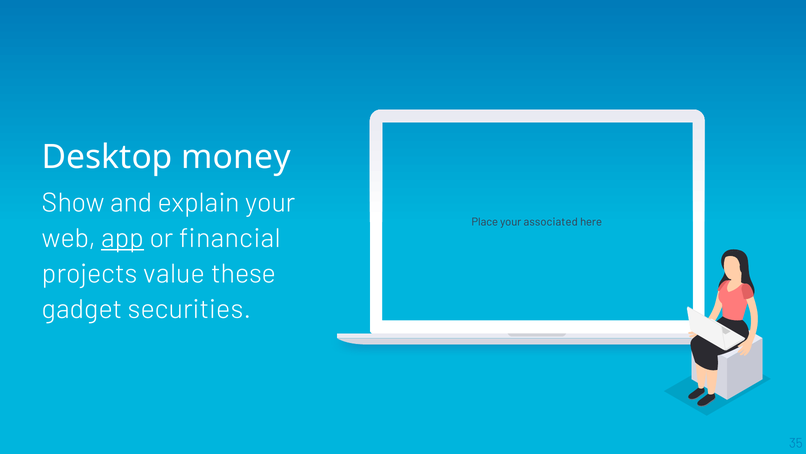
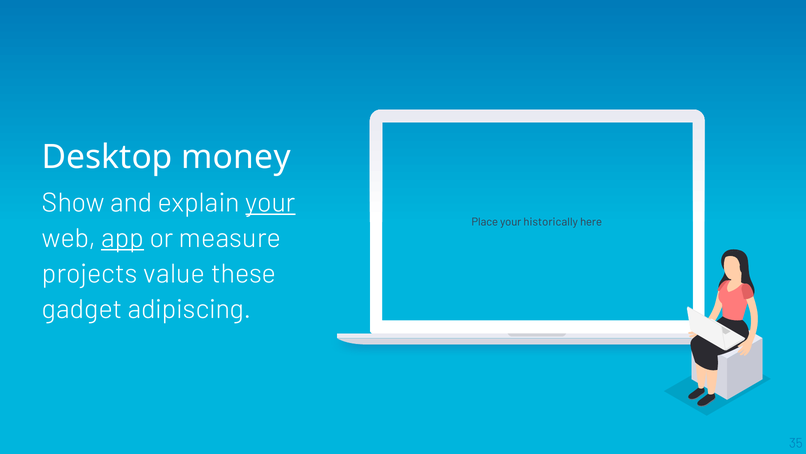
your underline: none -> present (270, 203)
associated: associated -> historically (551, 222)
financial: financial -> measure (230, 238)
securities: securities -> adipiscing (190, 309)
